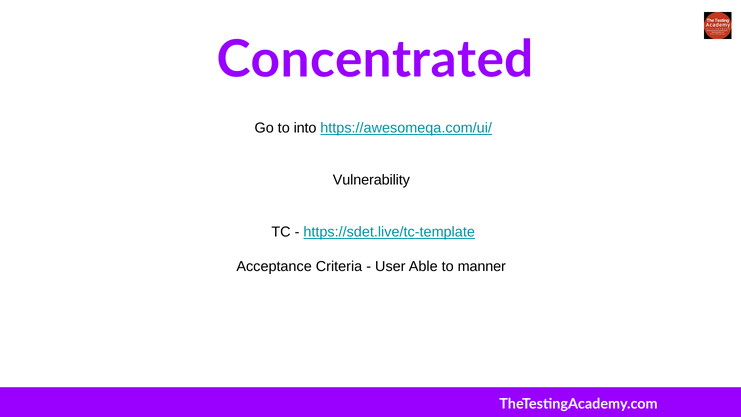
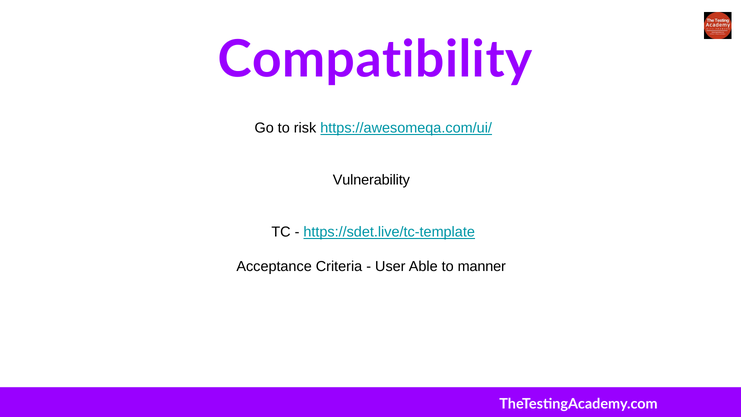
Concentrated: Concentrated -> Compatibility (375, 60)
into: into -> risk (305, 128)
